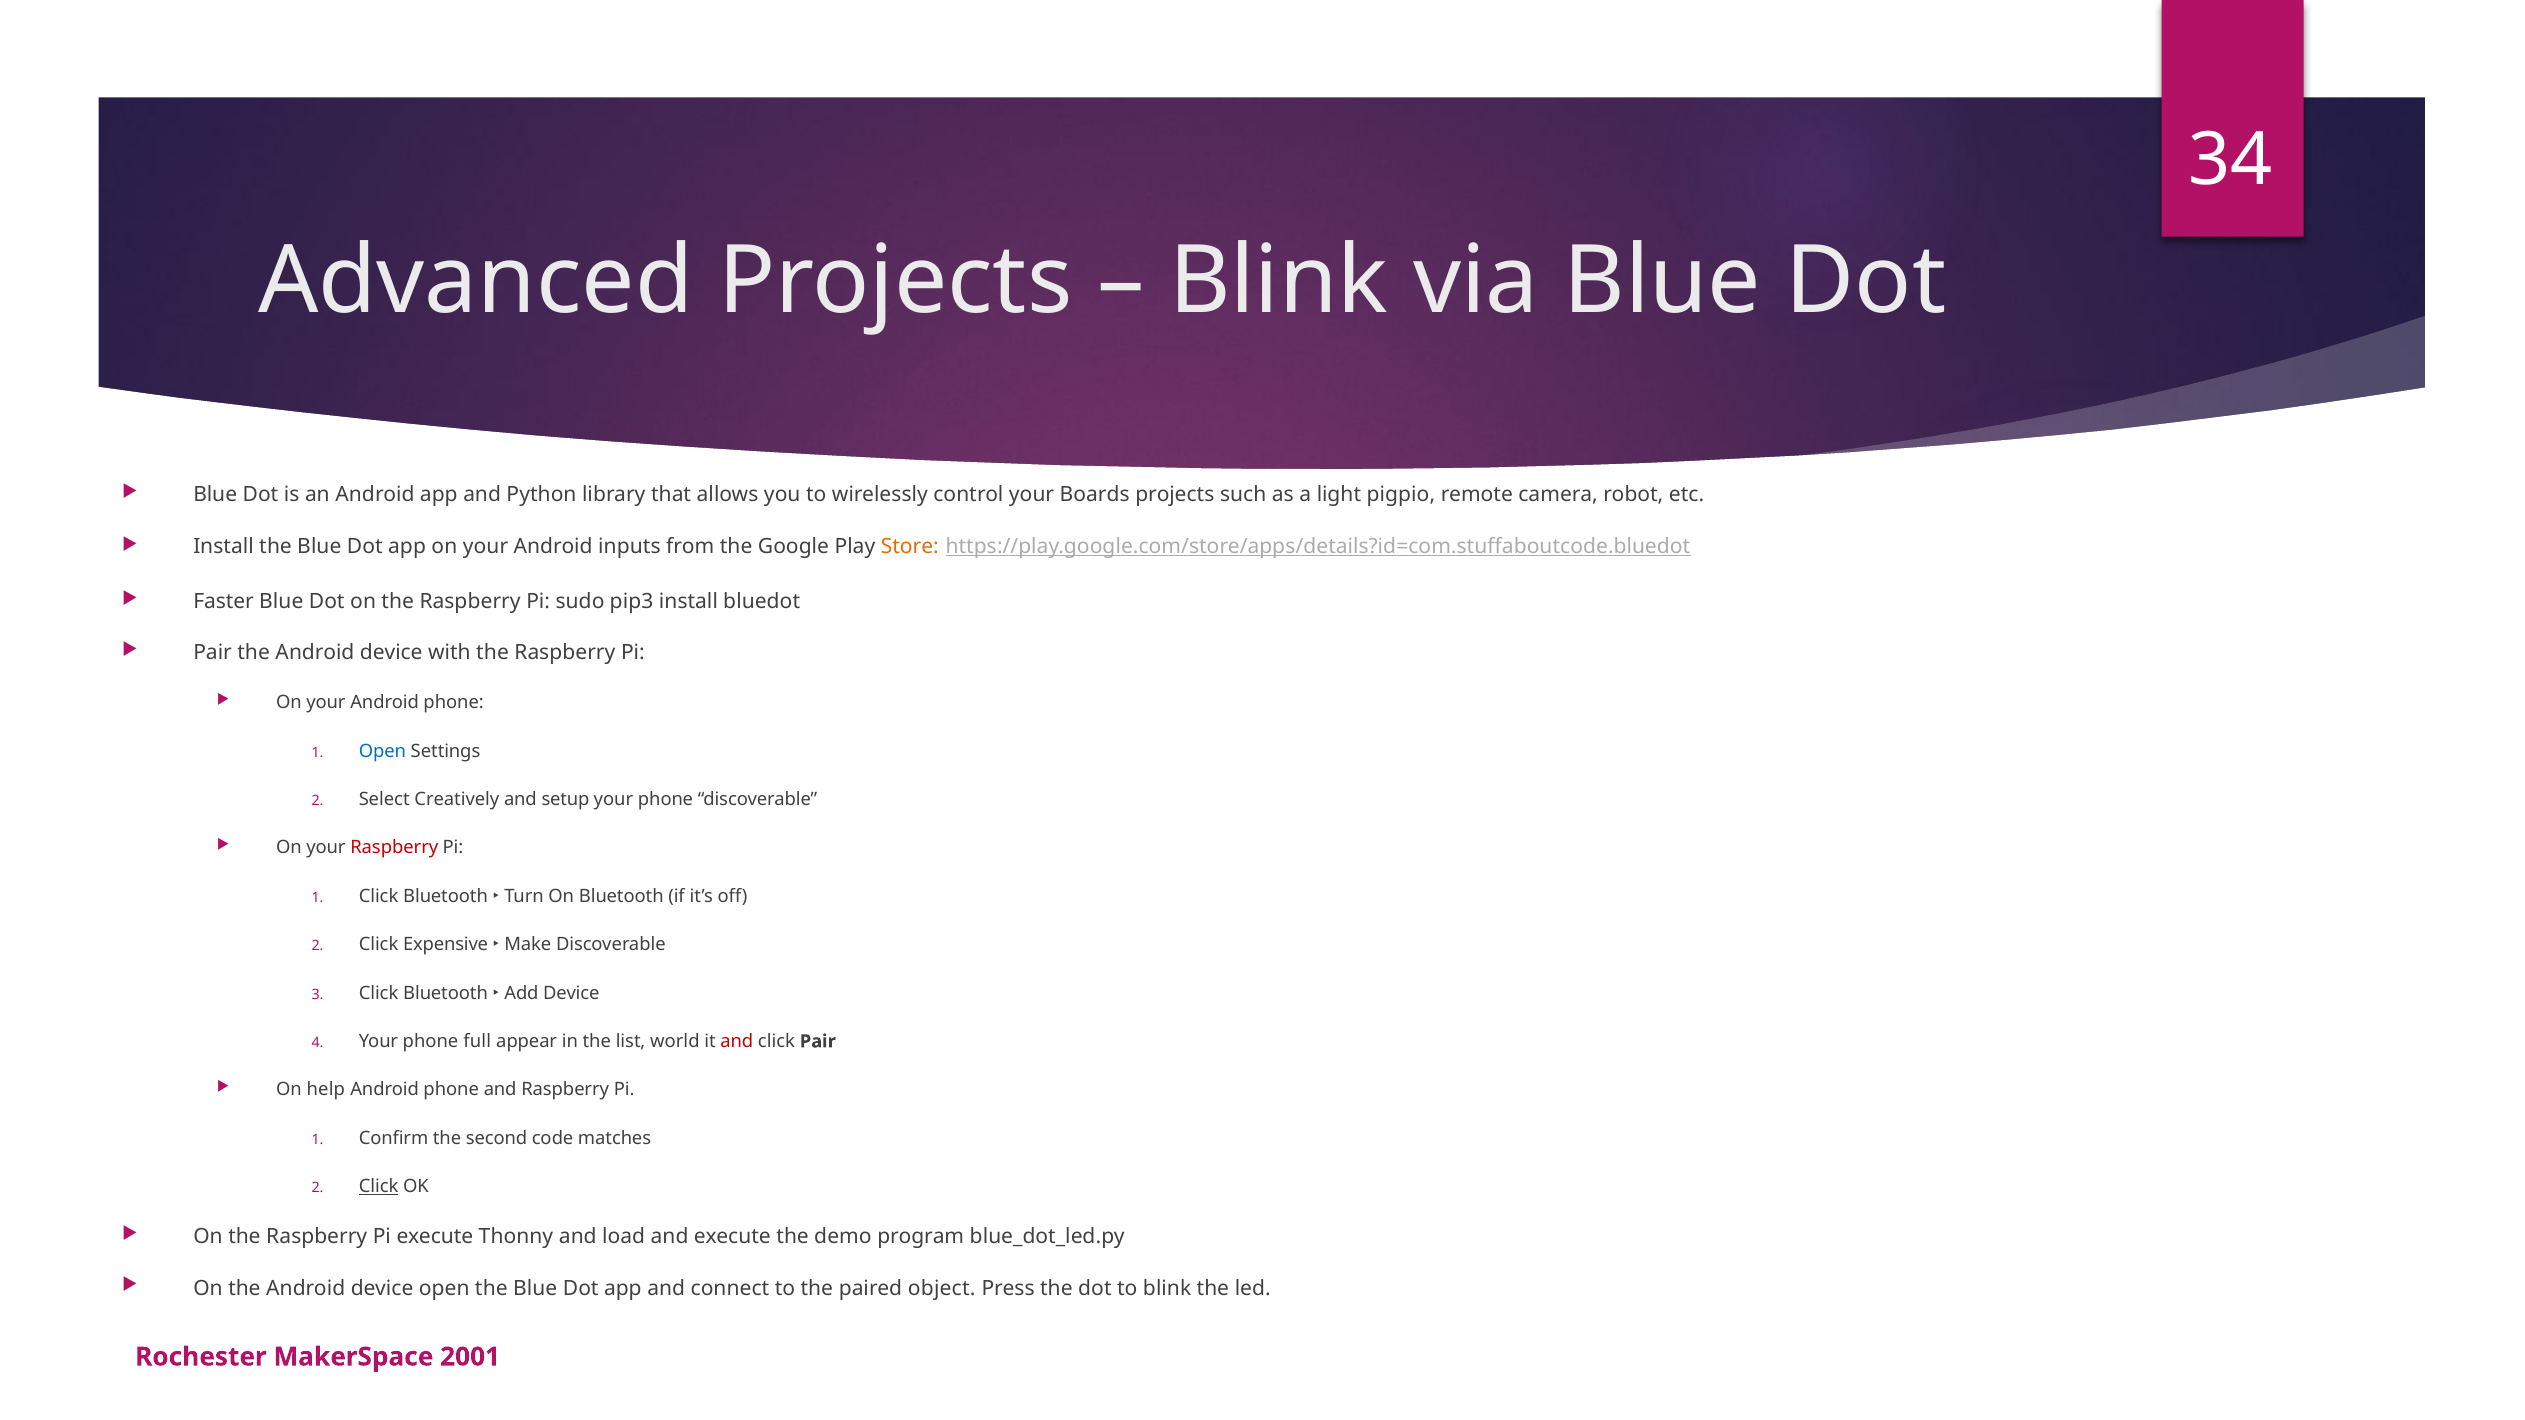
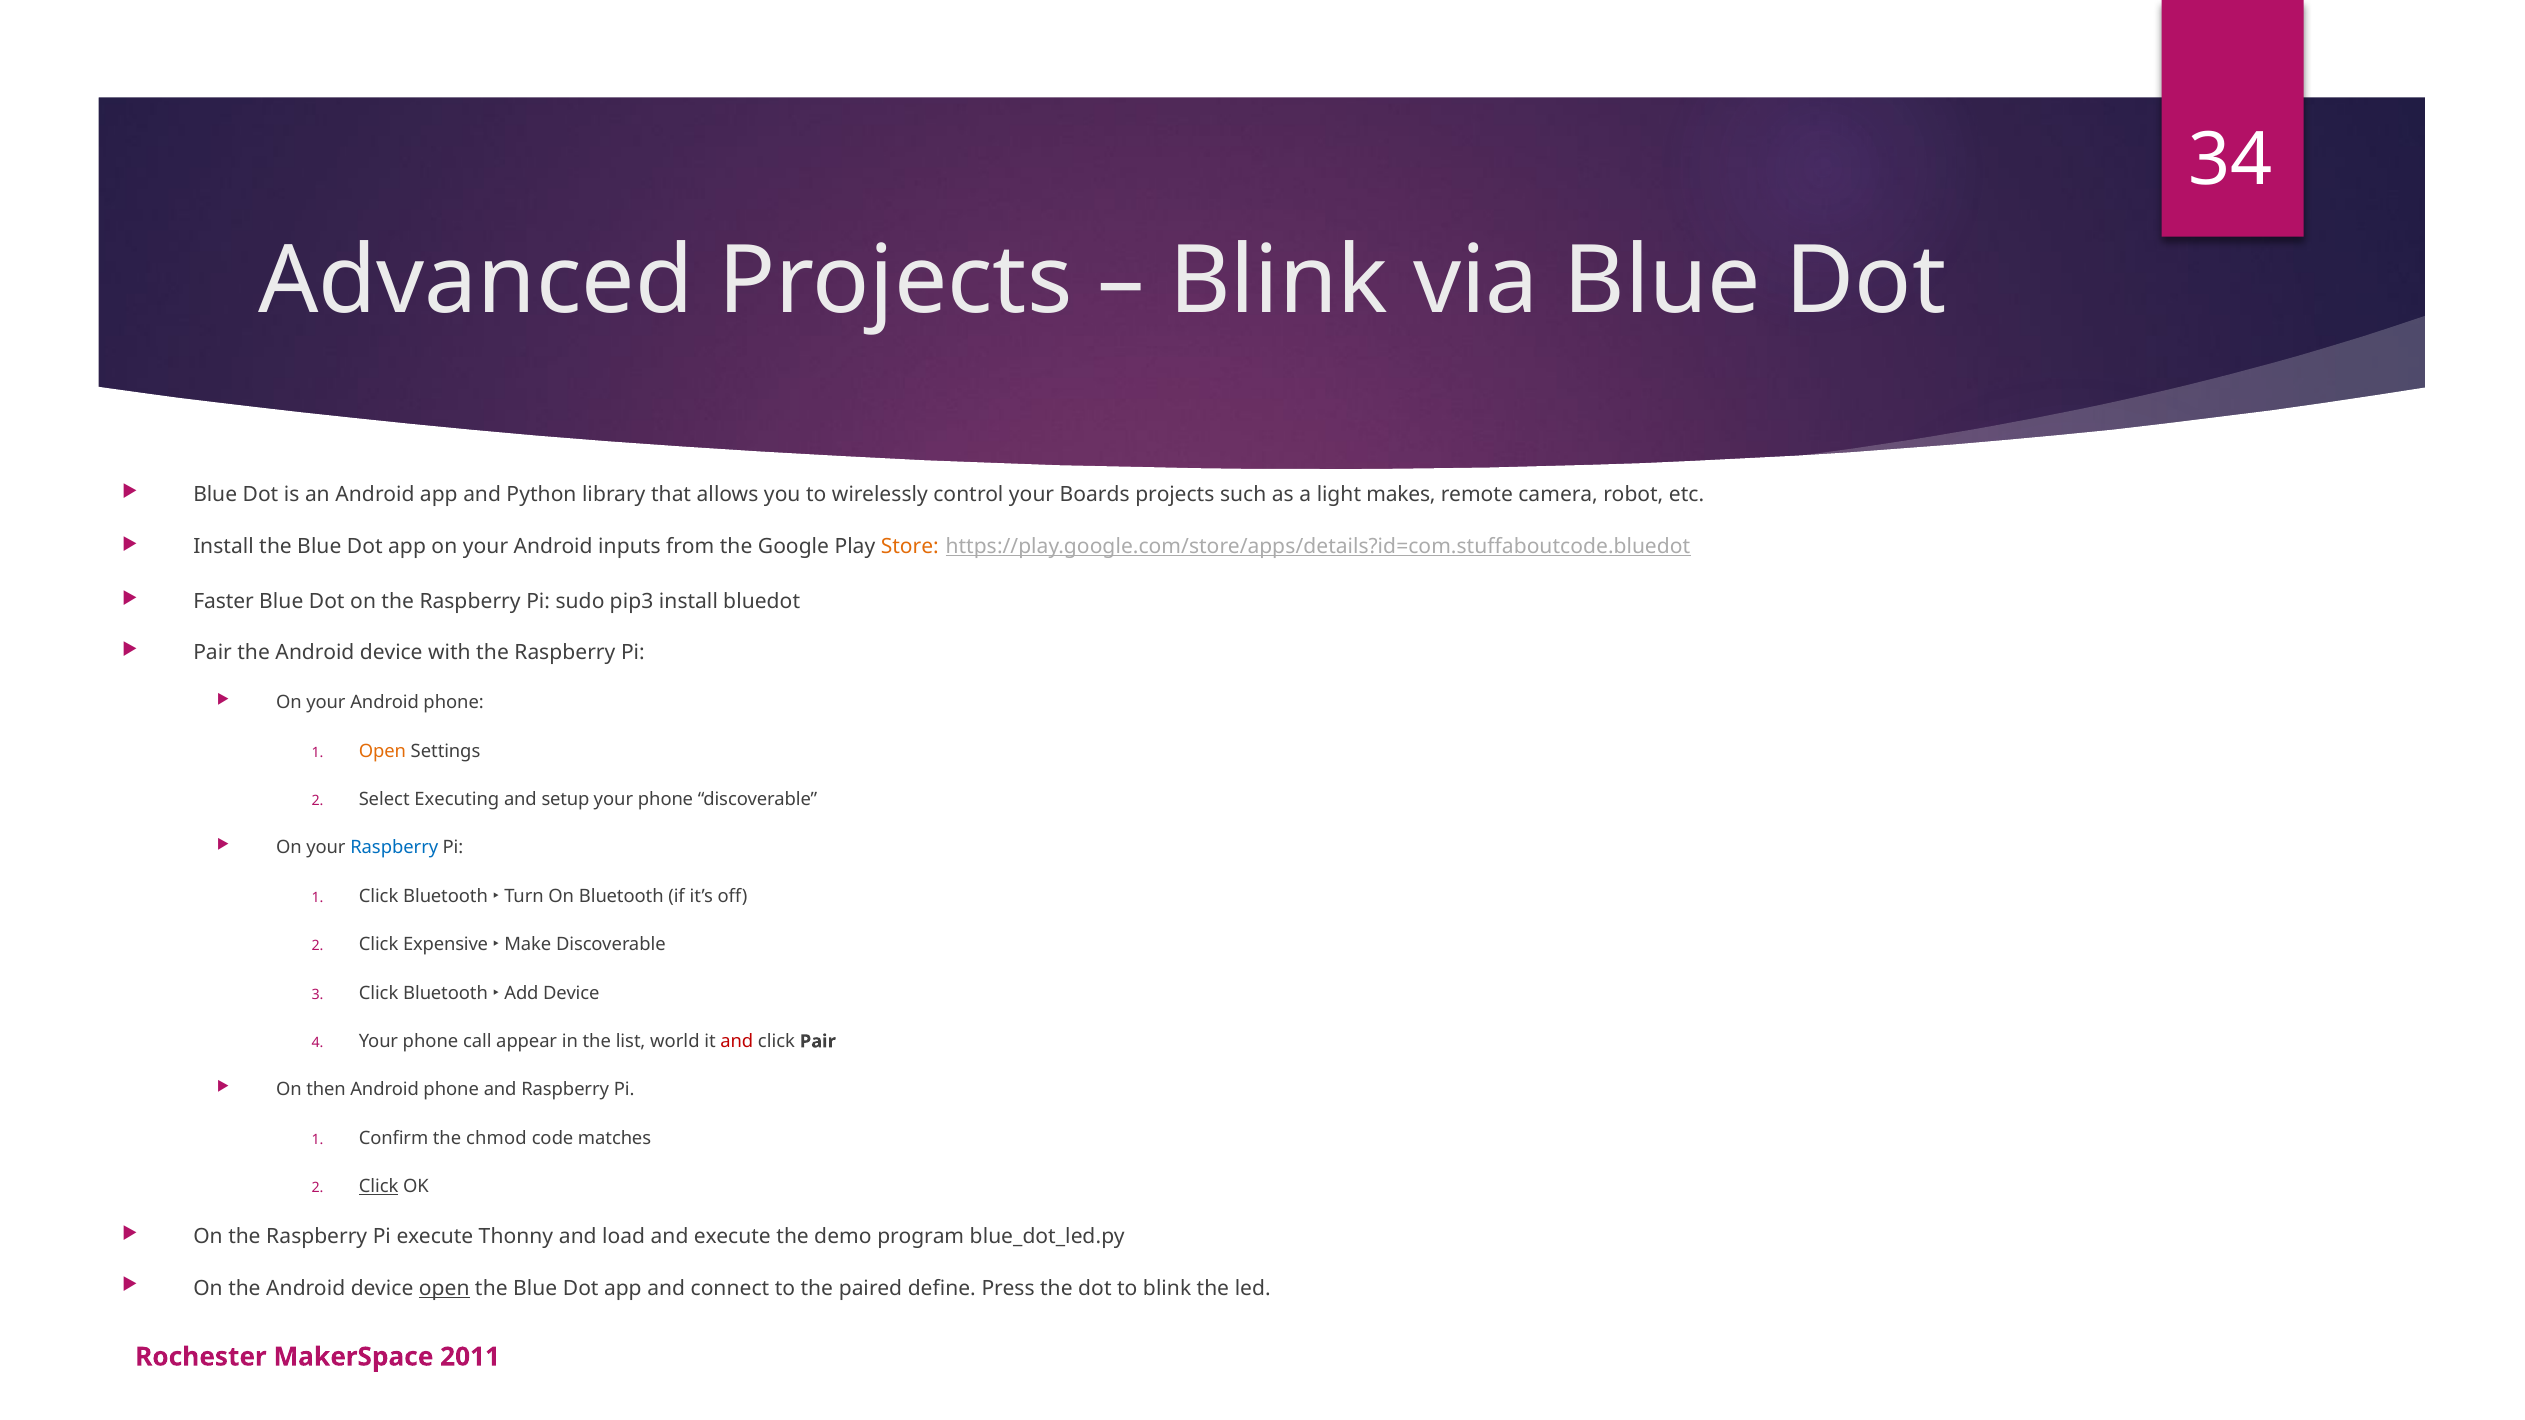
pigpio: pigpio -> makes (1401, 495)
Open colour: blue -> orange (382, 751)
Creatively: Creatively -> Executing (457, 800)
Raspberry colour: red -> blue (394, 848)
full: full -> call (477, 1042)
help: help -> then (326, 1090)
second: second -> chmod (496, 1138)
open underline: none -> present (444, 1288)
object: object -> define (942, 1288)
2001: 2001 -> 2011 (470, 1357)
